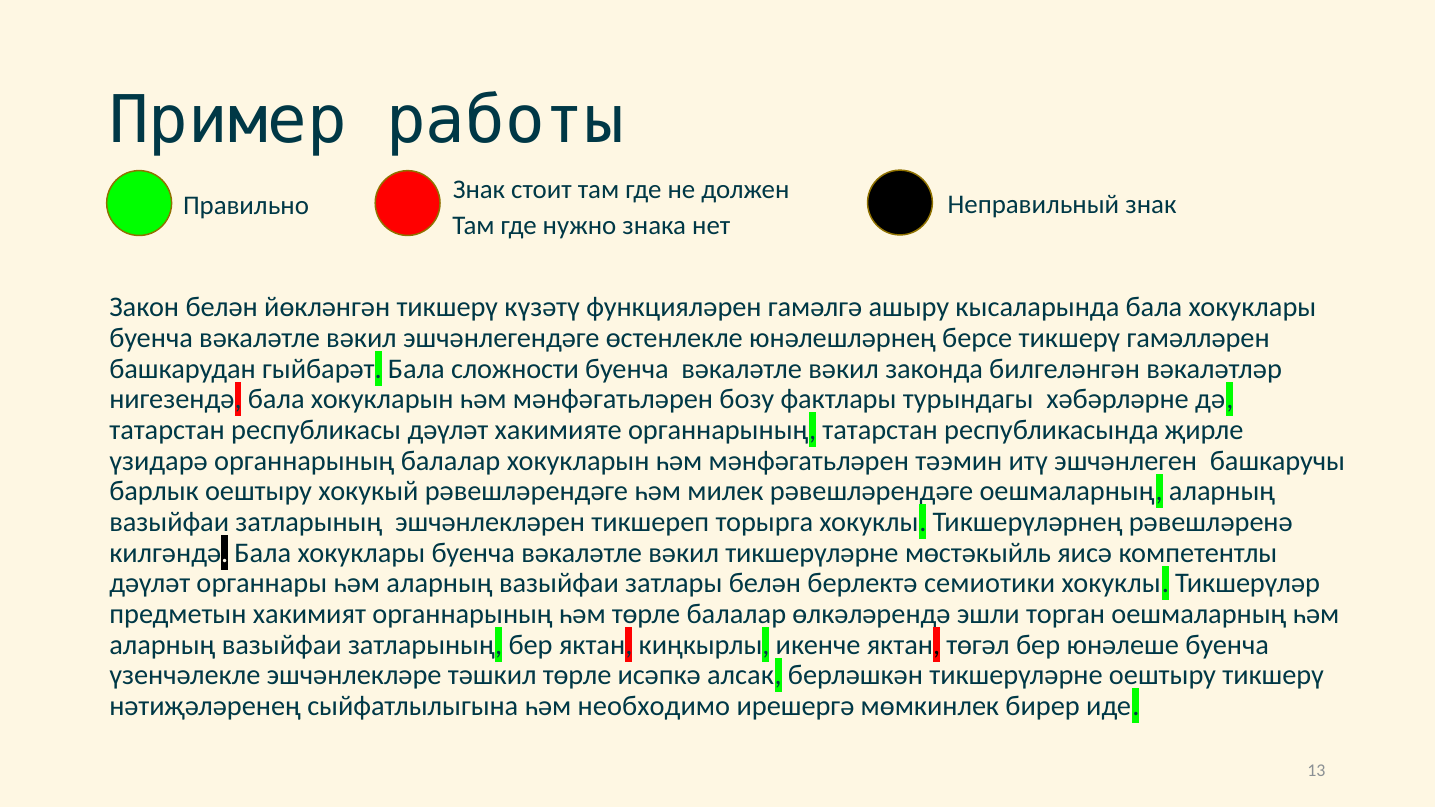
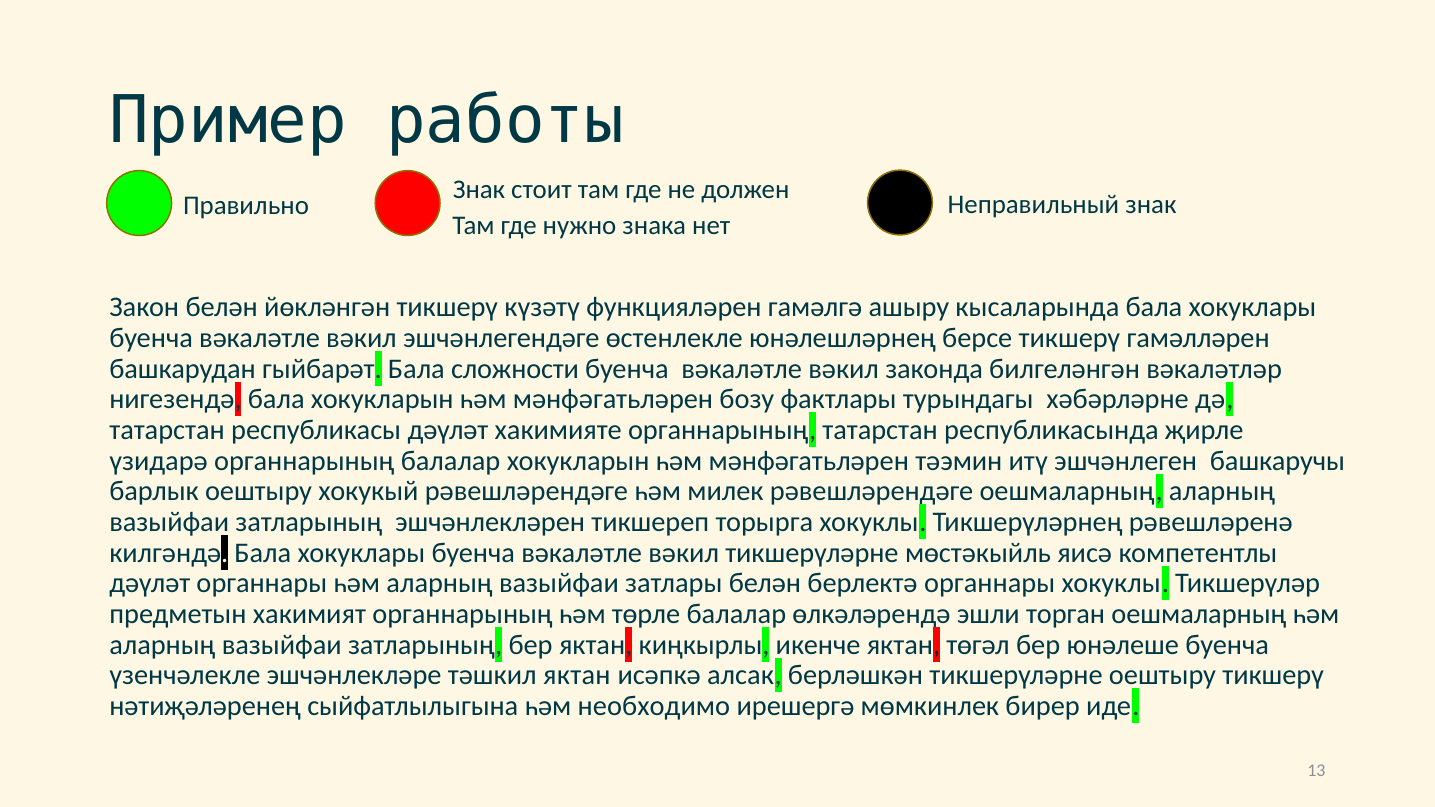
берлектә семиотики: семиотики -> органнары (990, 584)
тәшкил төрле: төрле -> яктан (577, 676)
